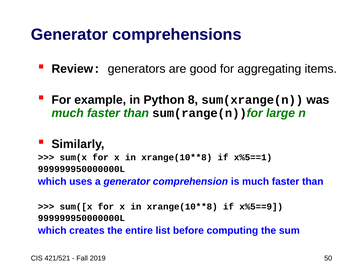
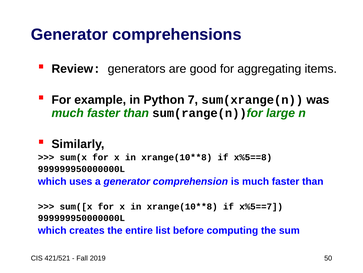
8: 8 -> 7 (193, 100)
x%5==1: x%5==1 -> x%5==8 (253, 157)
x%5==9: x%5==9 -> x%5==7 (261, 206)
